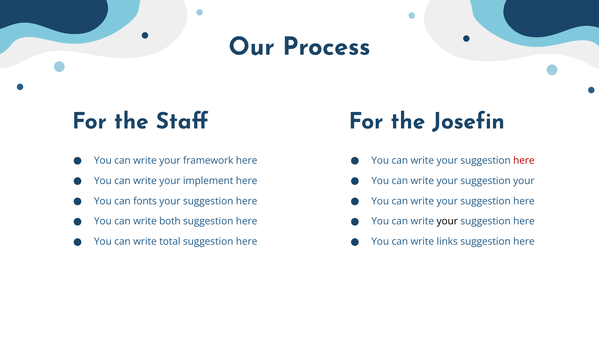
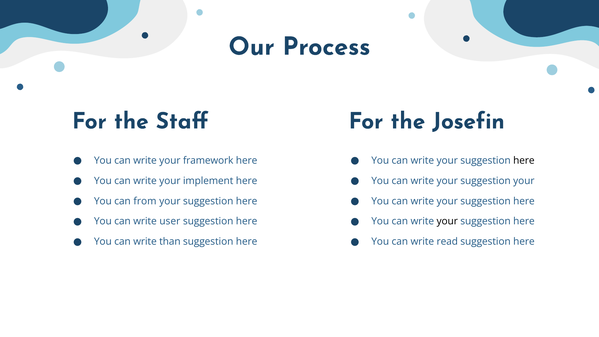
here colour: red -> black (524, 160)
fonts: fonts -> from (145, 201)
both: both -> user (170, 221)
total: total -> than (170, 242)
links: links -> read (447, 242)
